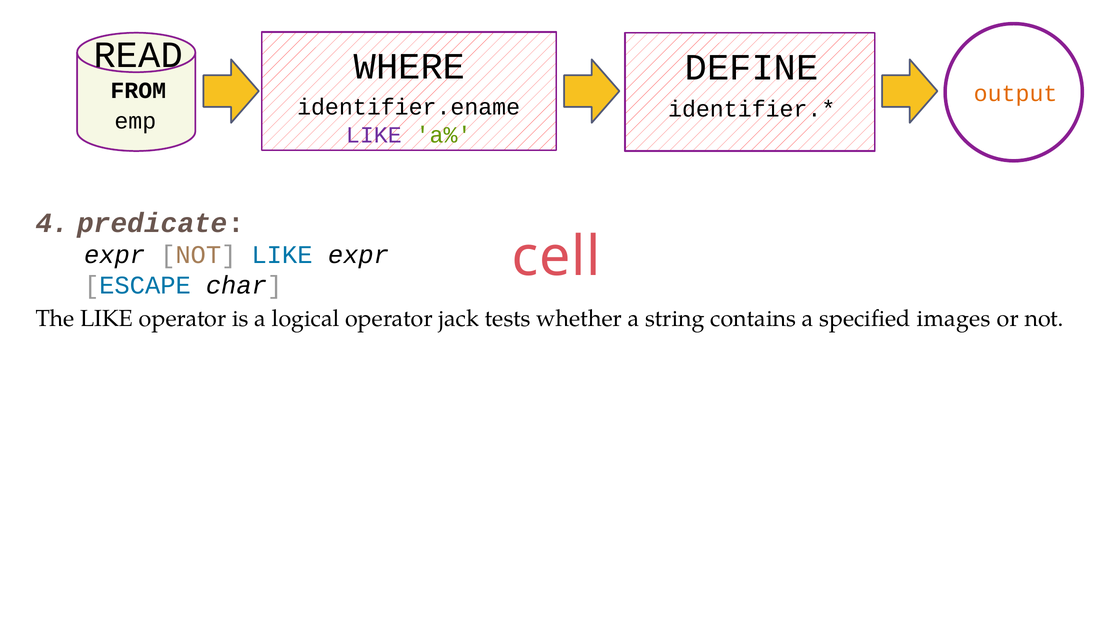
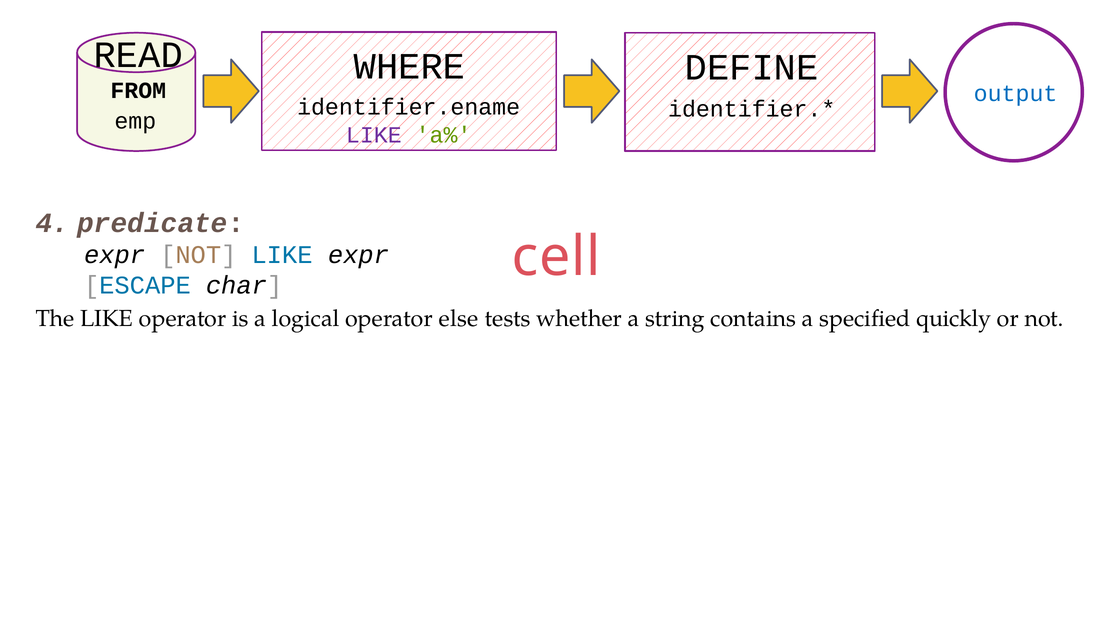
output colour: orange -> blue (1016, 94)
jack: jack -> else (459, 319)
images: images -> quickly (954, 319)
